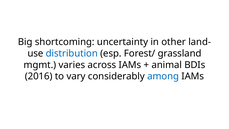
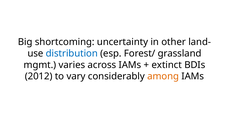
animal: animal -> extinct (167, 65)
2016: 2016 -> 2012 (39, 76)
among colour: blue -> orange (163, 76)
